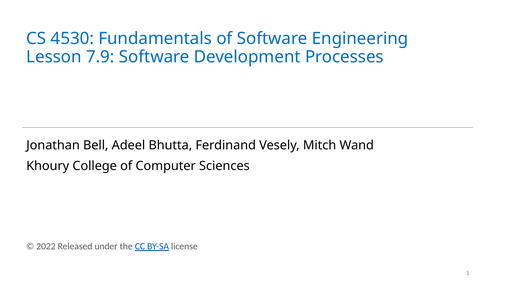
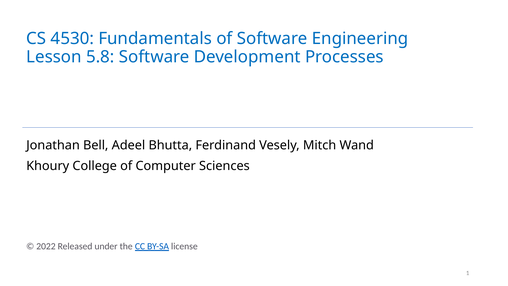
7.9: 7.9 -> 5.8 (100, 57)
